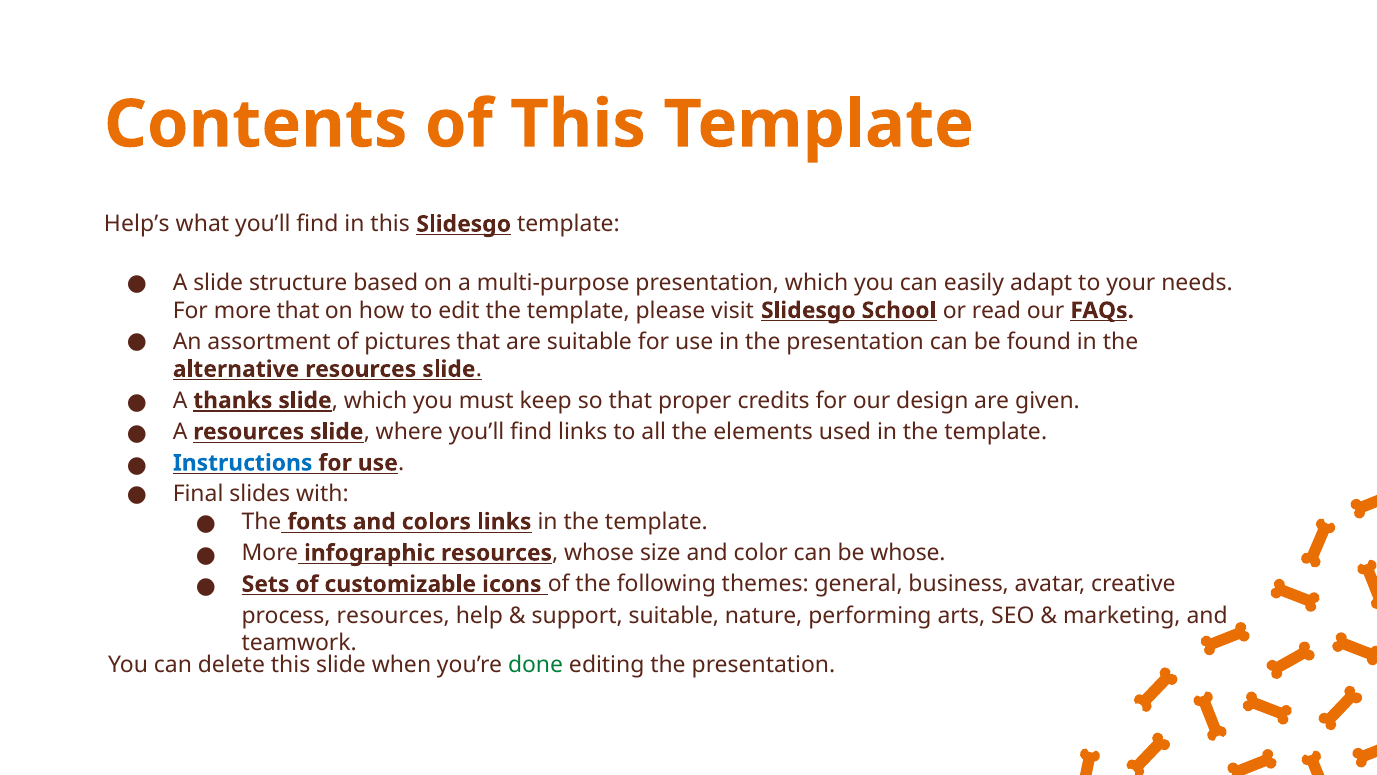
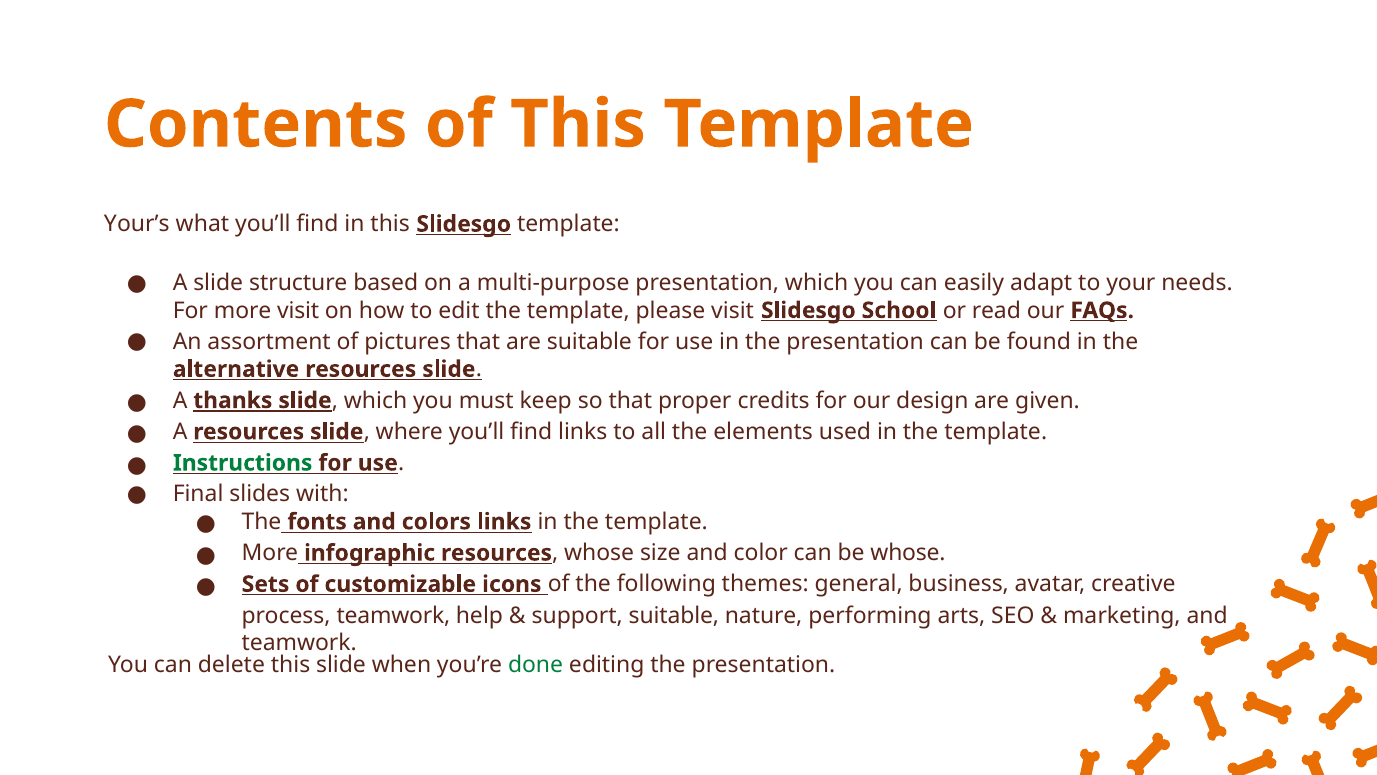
Help’s: Help’s -> Your’s (137, 224)
more that: that -> visit (298, 310)
Instructions colour: blue -> green (243, 463)
process resources: resources -> teamwork (393, 615)
